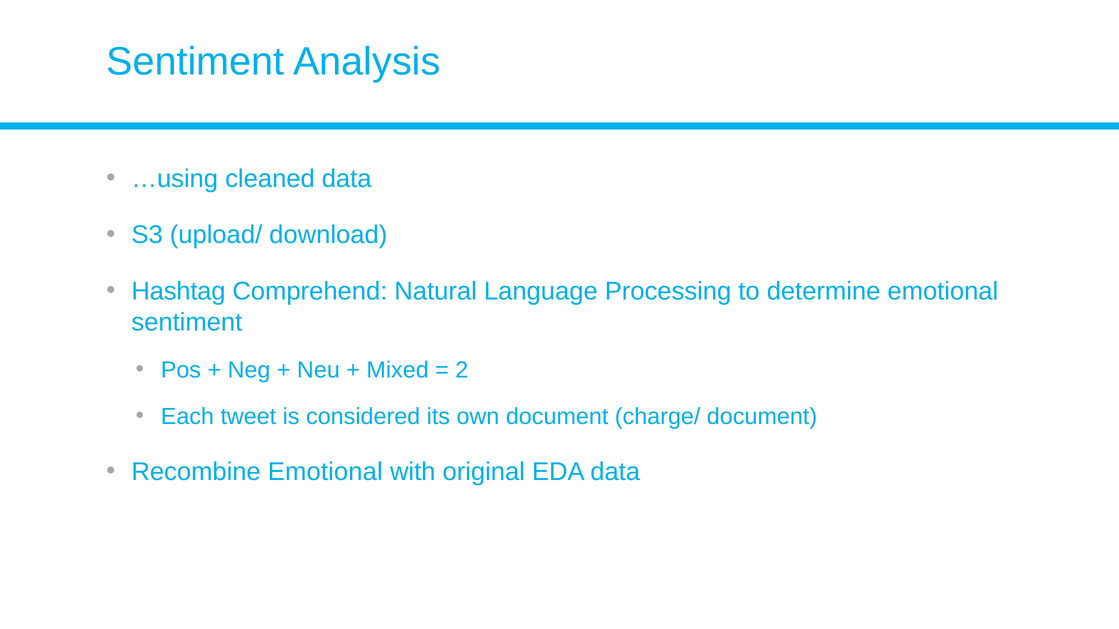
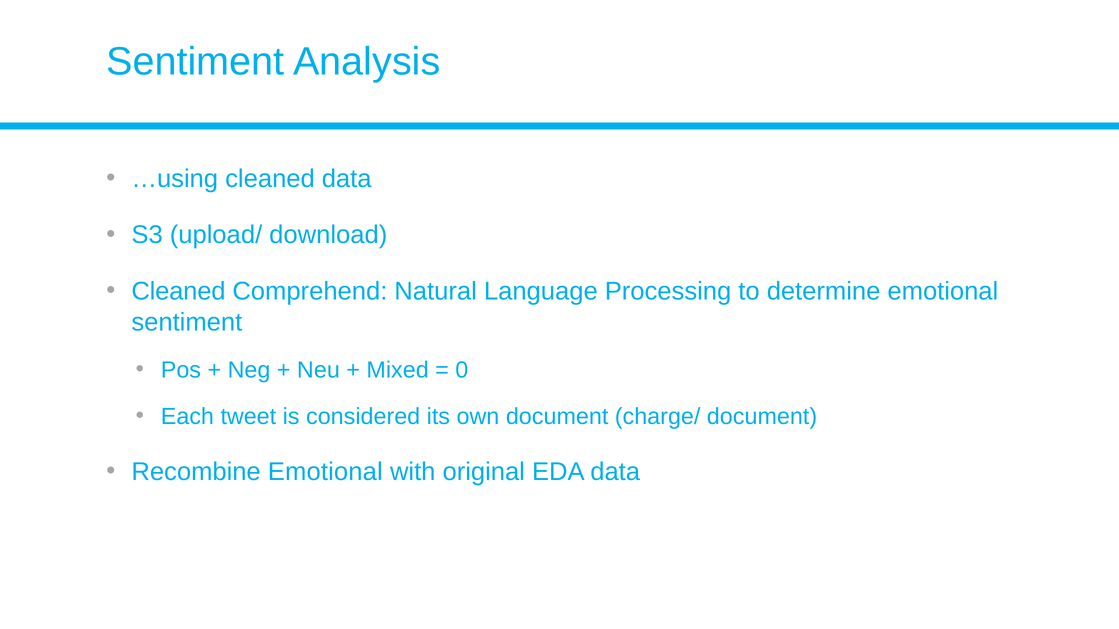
Hashtag: Hashtag -> Cleaned (178, 292)
2: 2 -> 0 (462, 370)
